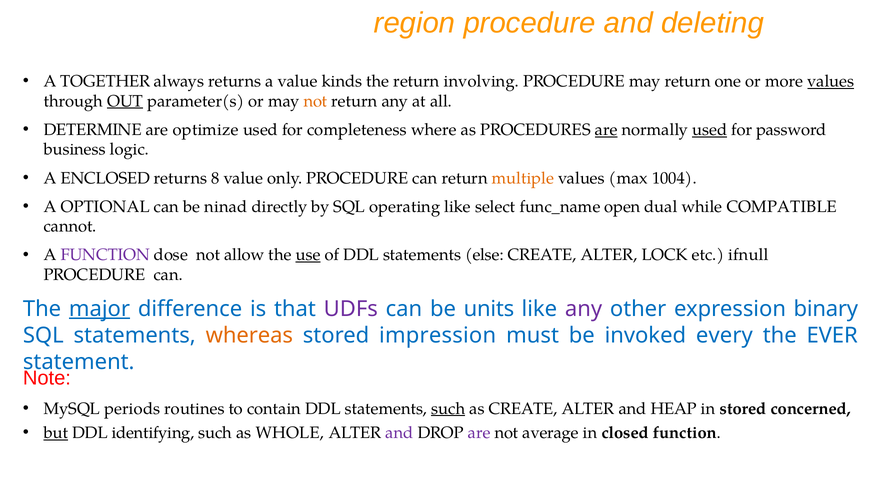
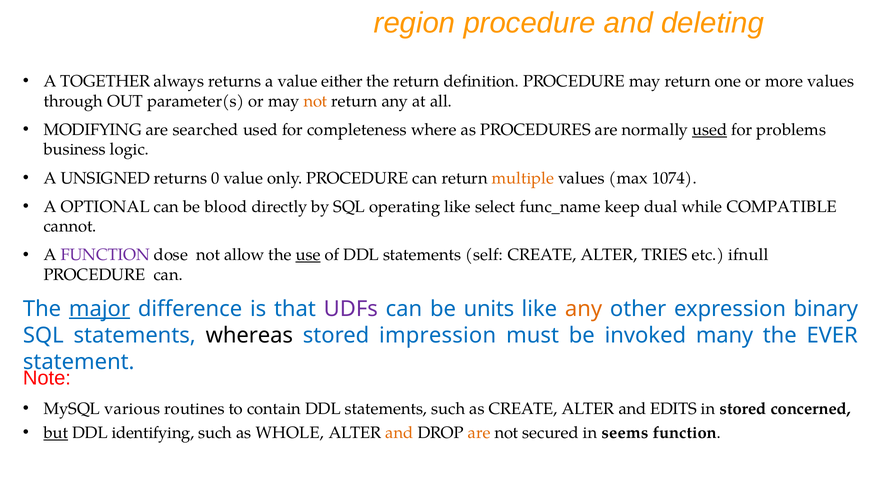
kinds: kinds -> either (342, 81)
involving: involving -> definition (481, 81)
values underline: present -> none (831, 81)
OUT underline: present -> none (125, 101)
DETERMINE: DETERMINE -> MODIFYING (93, 130)
optimize: optimize -> searched (206, 130)
are underline: present -> none (606, 130)
password: password -> problems (791, 130)
ENCLOSED: ENCLOSED -> UNSIGNED (105, 178)
8: 8 -> 0 (215, 178)
1004: 1004 -> 1074 (674, 178)
ninad: ninad -> blood (226, 207)
open: open -> keep (622, 207)
else: else -> self (484, 255)
LOCK: LOCK -> TRIES (665, 255)
any colour: purple -> orange (584, 309)
whereas colour: orange -> black (249, 336)
every: every -> many (725, 336)
periods: periods -> various (132, 409)
such underline: present -> none (448, 409)
HEAP: HEAP -> EDITS (674, 409)
and colour: purple -> orange (399, 433)
are colour: purple -> orange (479, 433)
average: average -> secured (551, 433)
closed: closed -> seems (625, 433)
